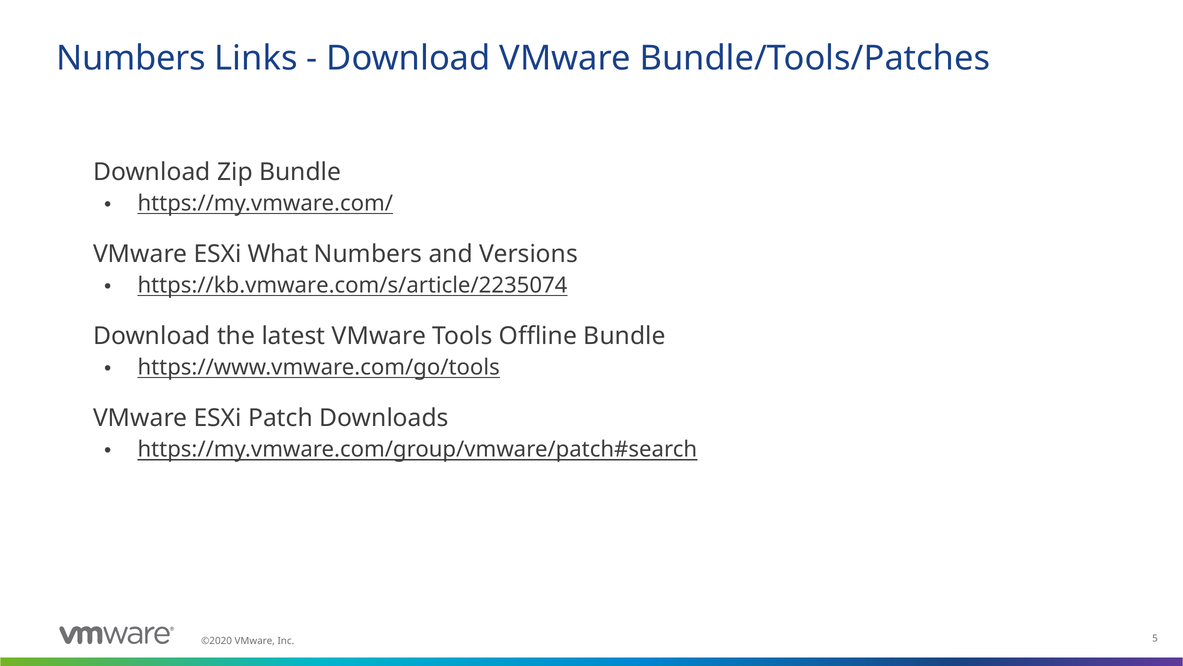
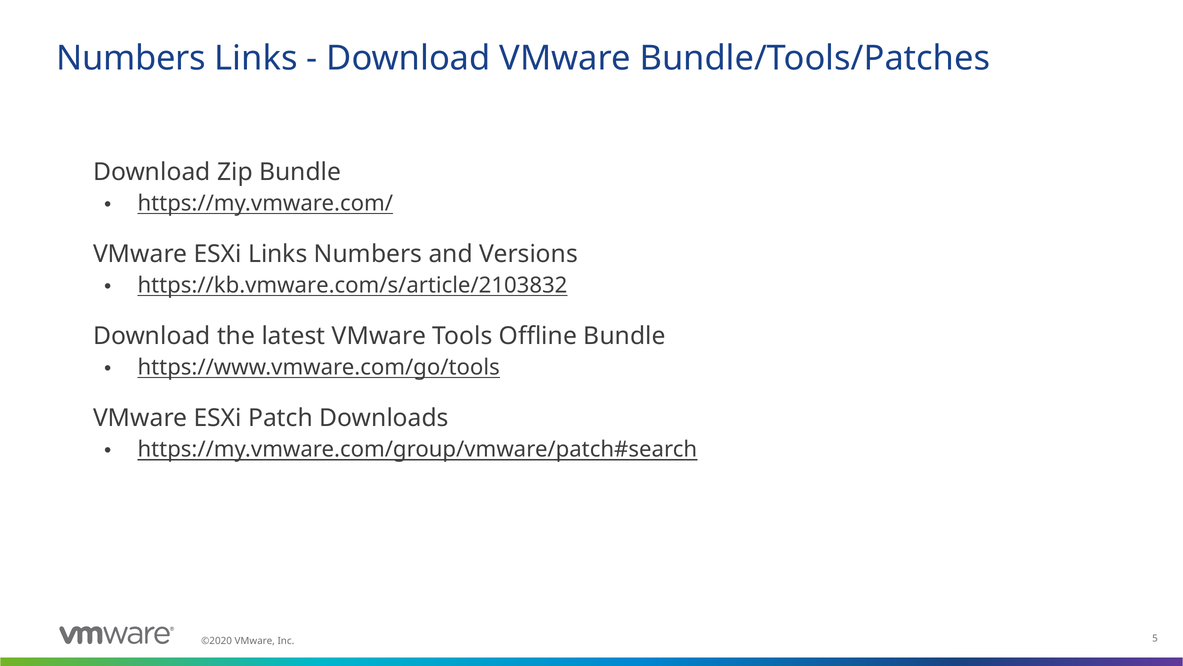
ESXi What: What -> Links (278, 254)
https://kb.vmware.com/s/article/2235074: https://kb.vmware.com/s/article/2235074 -> https://kb.vmware.com/s/article/2103832 (352, 285)
